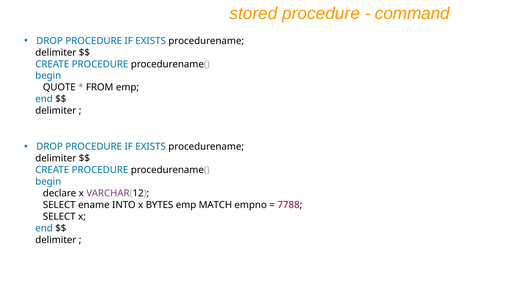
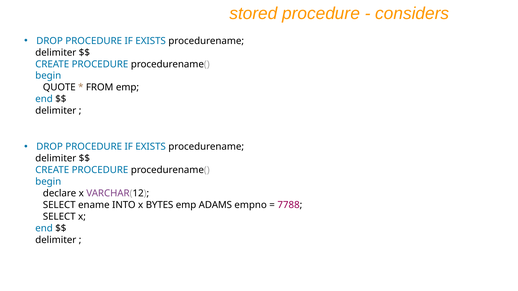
command: command -> considers (412, 13)
MATCH: MATCH -> ADAMS (215, 205)
